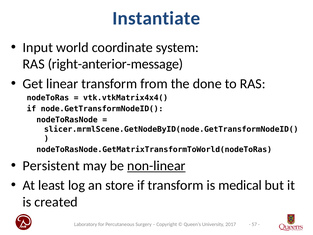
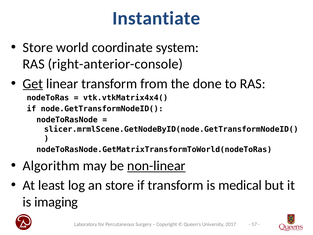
Input: Input -> Store (38, 47)
right-anterior-message: right-anterior-message -> right-anterior-console (115, 64)
Get underline: none -> present (33, 84)
Persistent: Persistent -> Algorithm (51, 166)
created: created -> imaging (56, 202)
